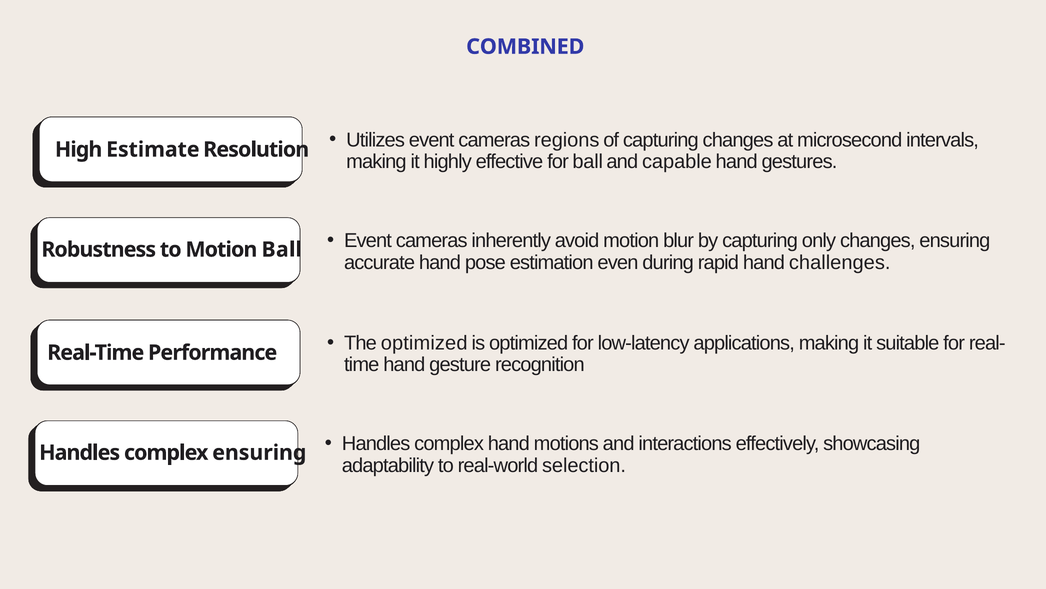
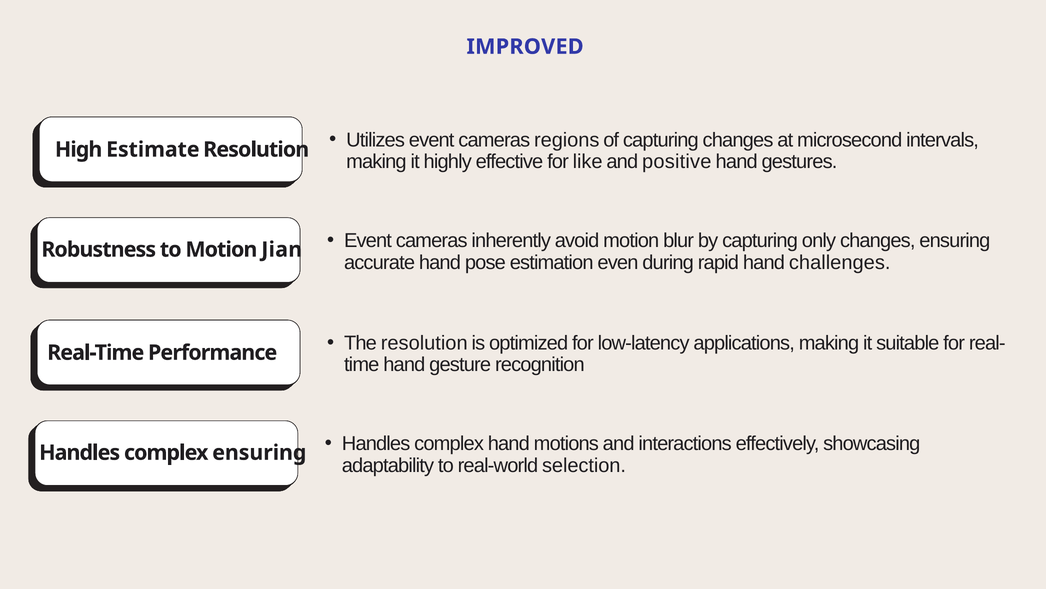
COMBINED: COMBINED -> IMPROVED (525, 47)
for ball: ball -> like (588, 162)
capable: capable -> positive (677, 162)
Motion Ball: Ball -> Jian (282, 249)
The optimized: optimized -> resolution (424, 343)
